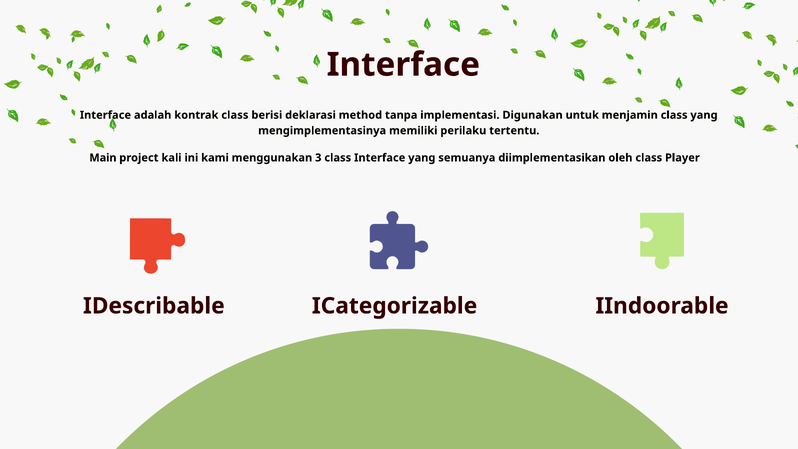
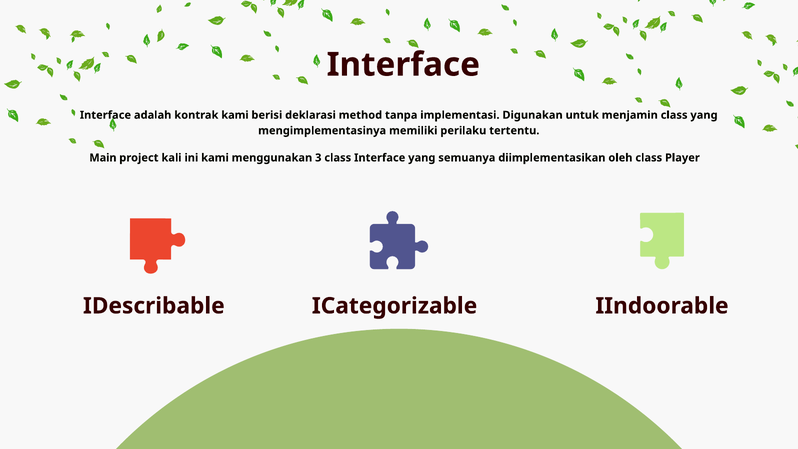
kontrak class: class -> kami (235, 115)
